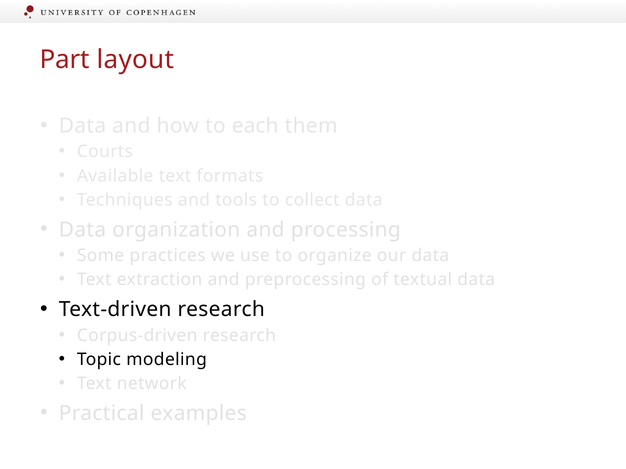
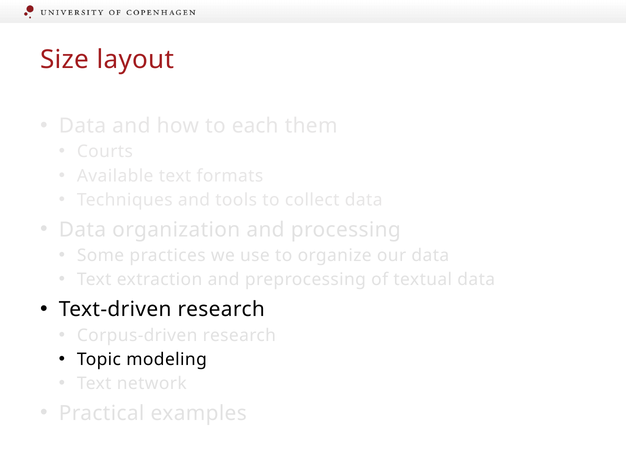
Part: Part -> Size (64, 60)
